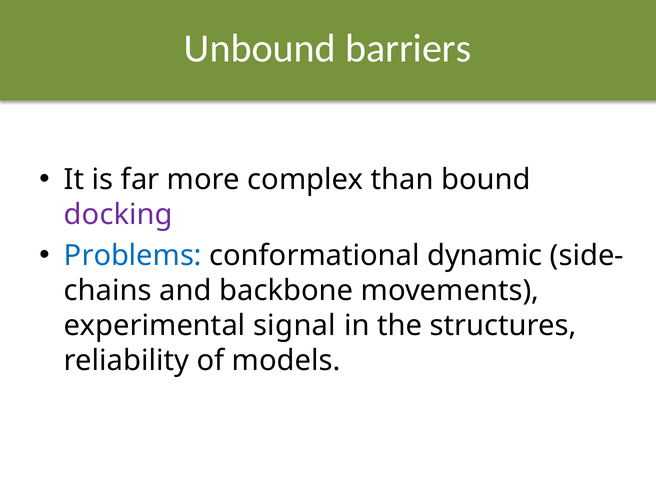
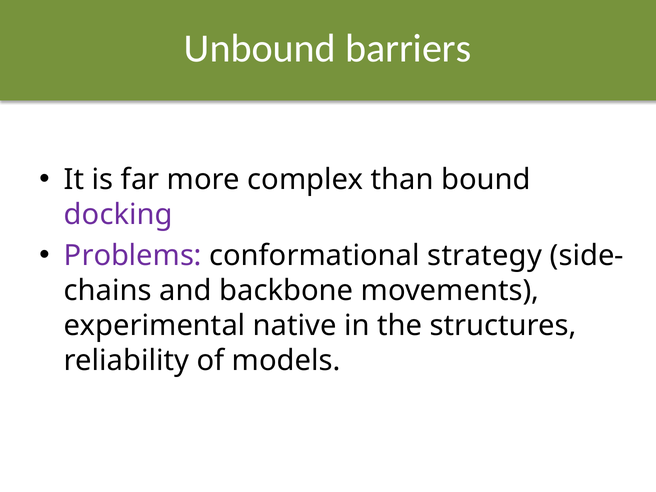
Problems colour: blue -> purple (133, 255)
dynamic: dynamic -> strategy (485, 255)
signal: signal -> native (295, 325)
